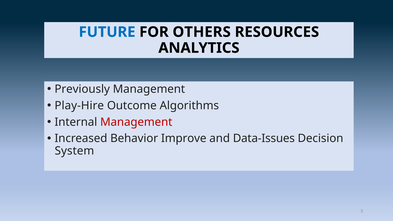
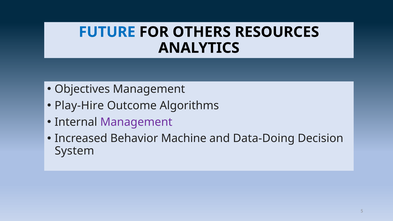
Previously: Previously -> Objectives (82, 89)
Management colour: red -> purple (136, 122)
Improve: Improve -> Machine (184, 138)
Data-Issues: Data-Issues -> Data-Doing (264, 138)
